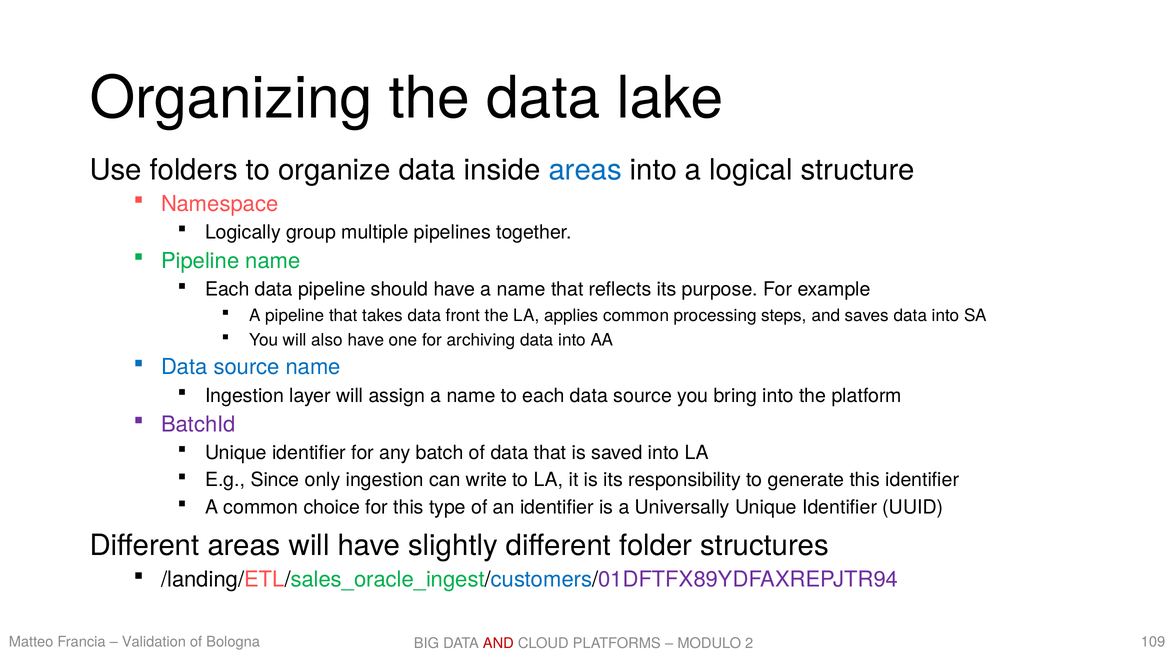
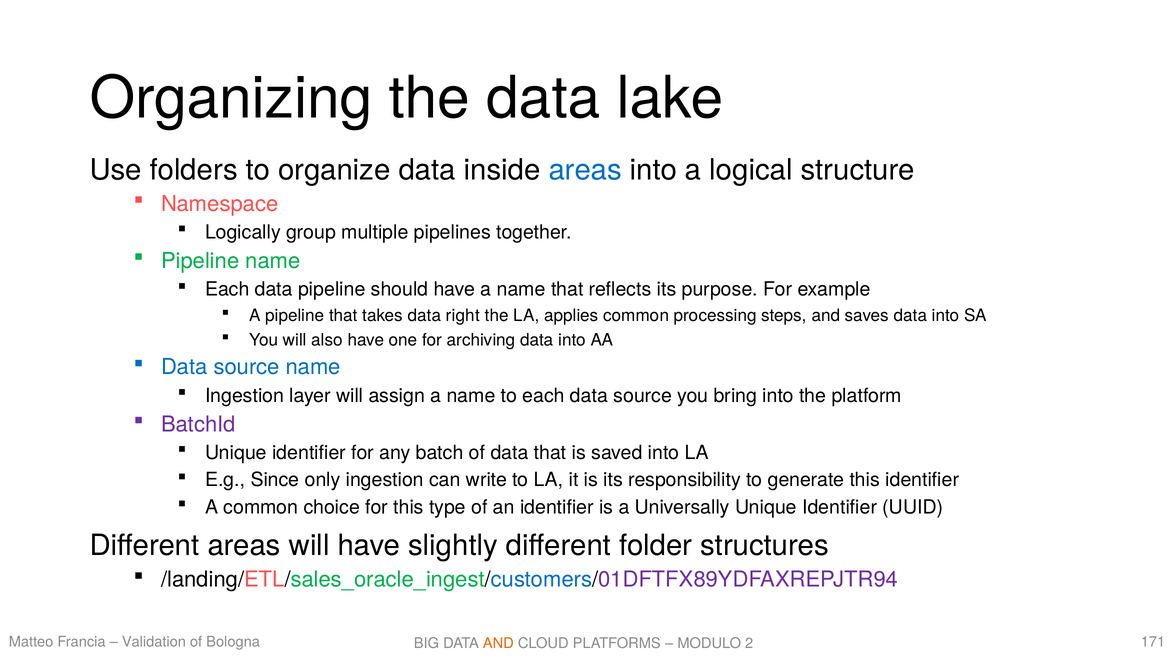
front: front -> right (463, 316)
109: 109 -> 171 (1153, 642)
AND colour: red -> orange (498, 644)
